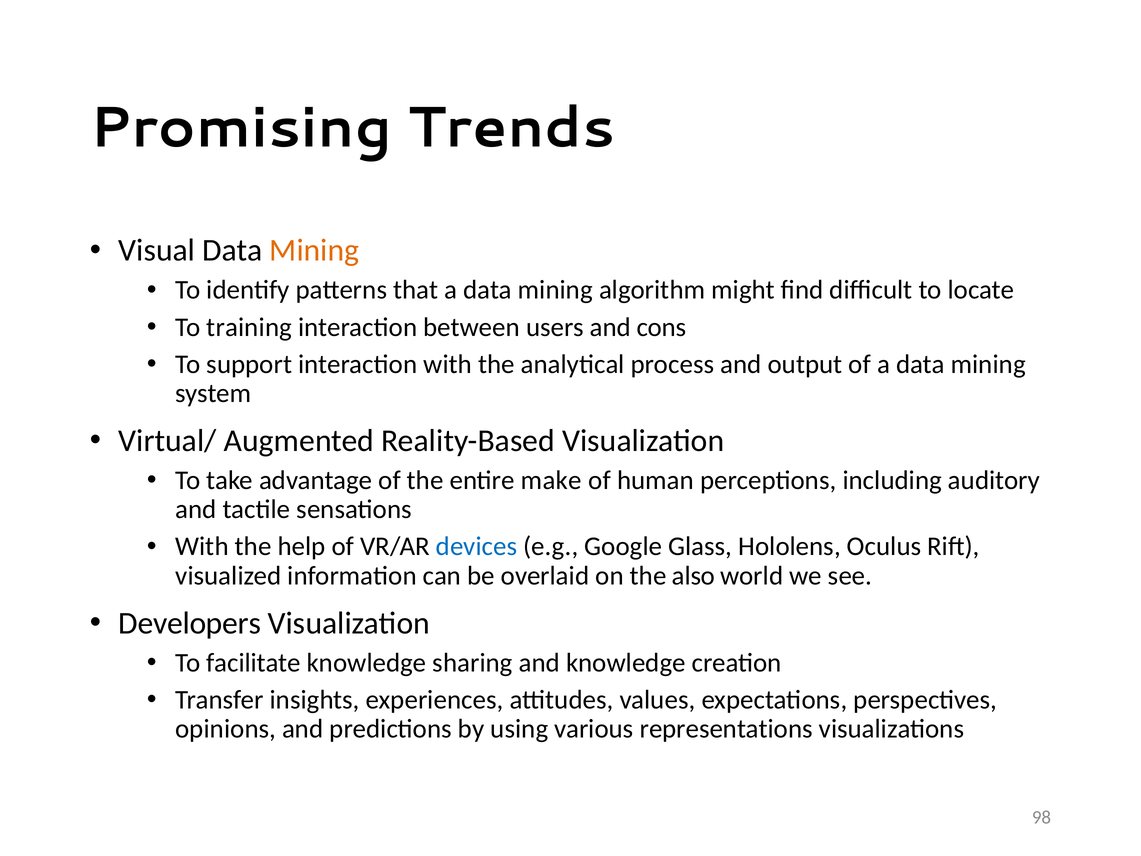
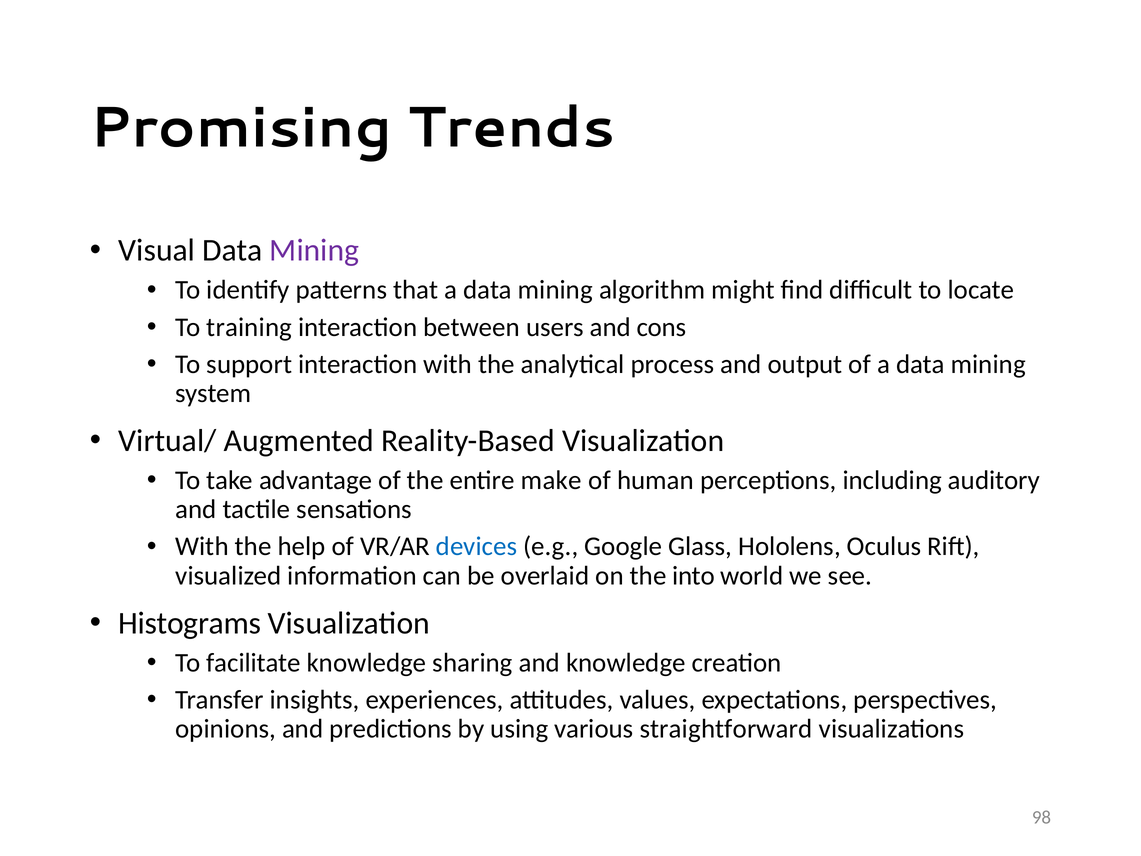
Mining colour: orange -> purple (314, 250)
also: also -> into (693, 575)
Developers: Developers -> Histograms (190, 623)
representations: representations -> straightforward (726, 729)
